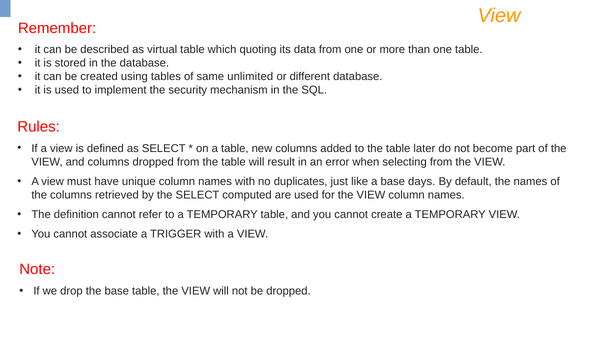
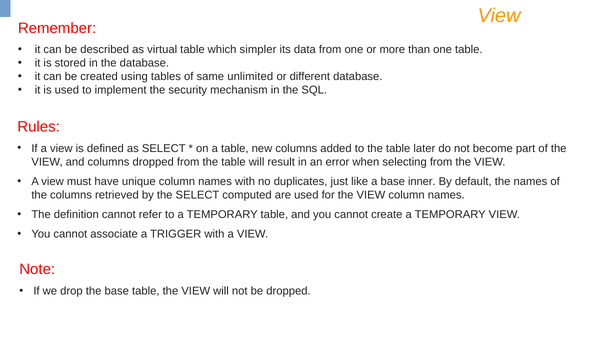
quoting: quoting -> simpler (258, 50)
days: days -> inner (422, 181)
